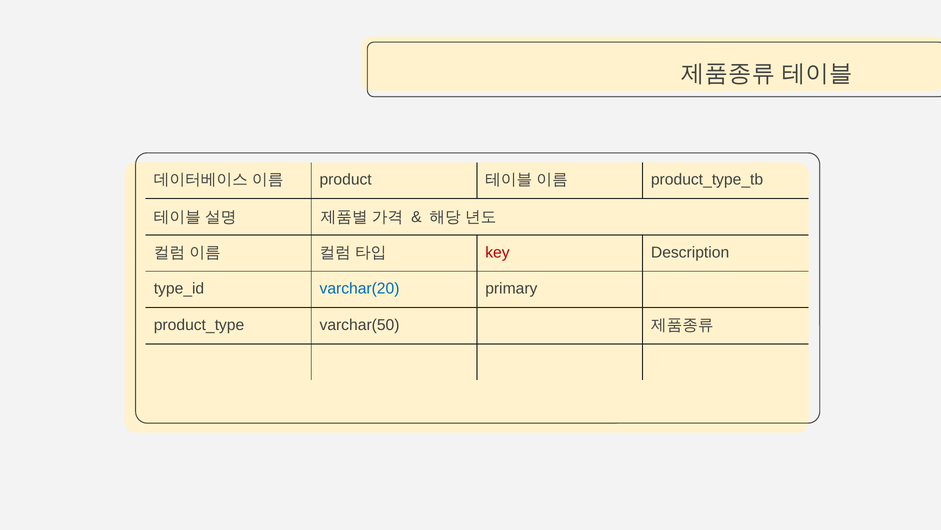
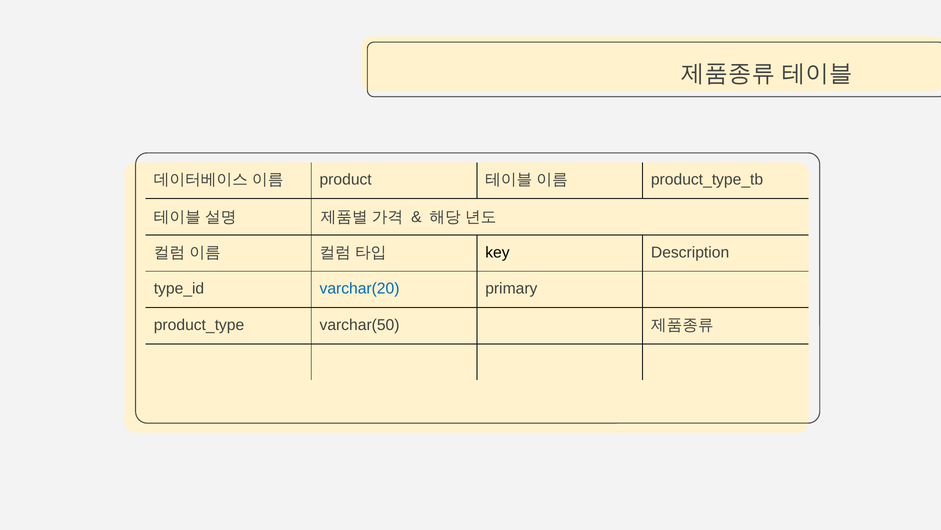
key colour: red -> black (497, 252)
